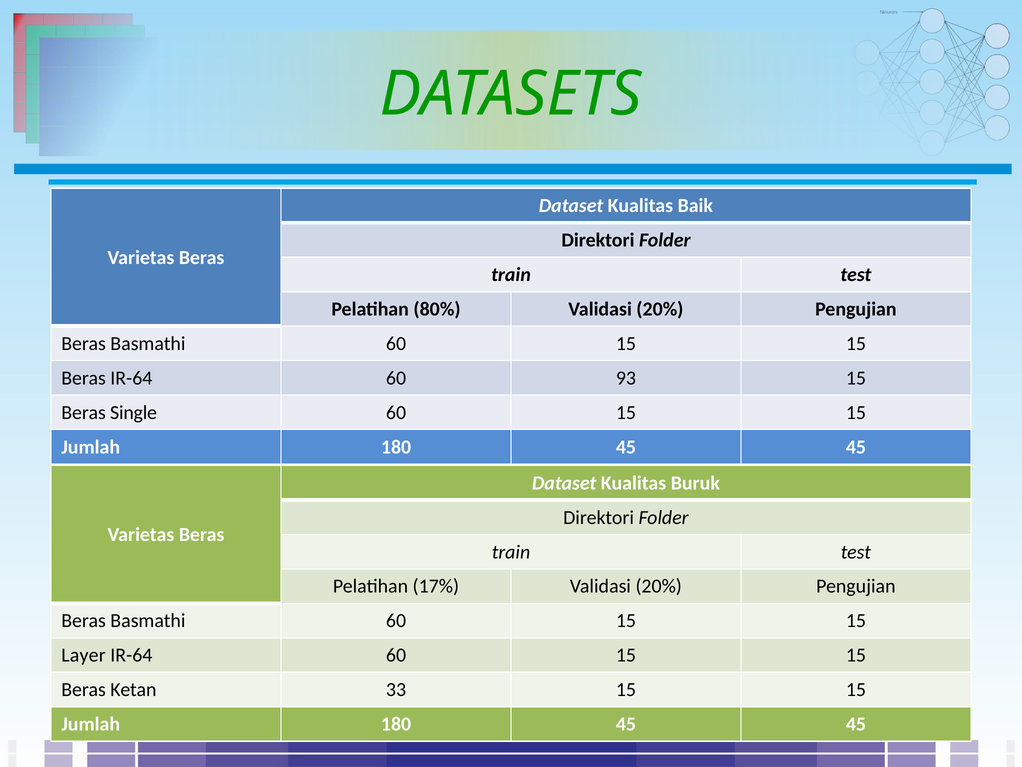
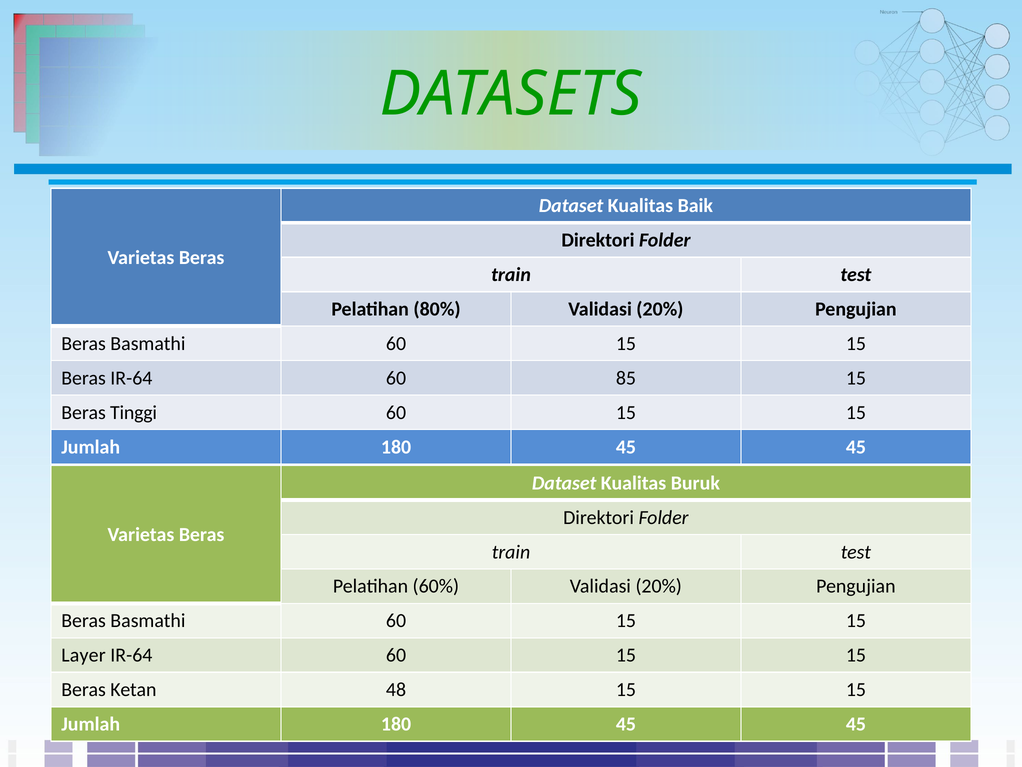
93: 93 -> 85 (626, 378)
Single: Single -> Tinggi (134, 412)
17%: 17% -> 60% (436, 586)
33: 33 -> 48 (396, 689)
